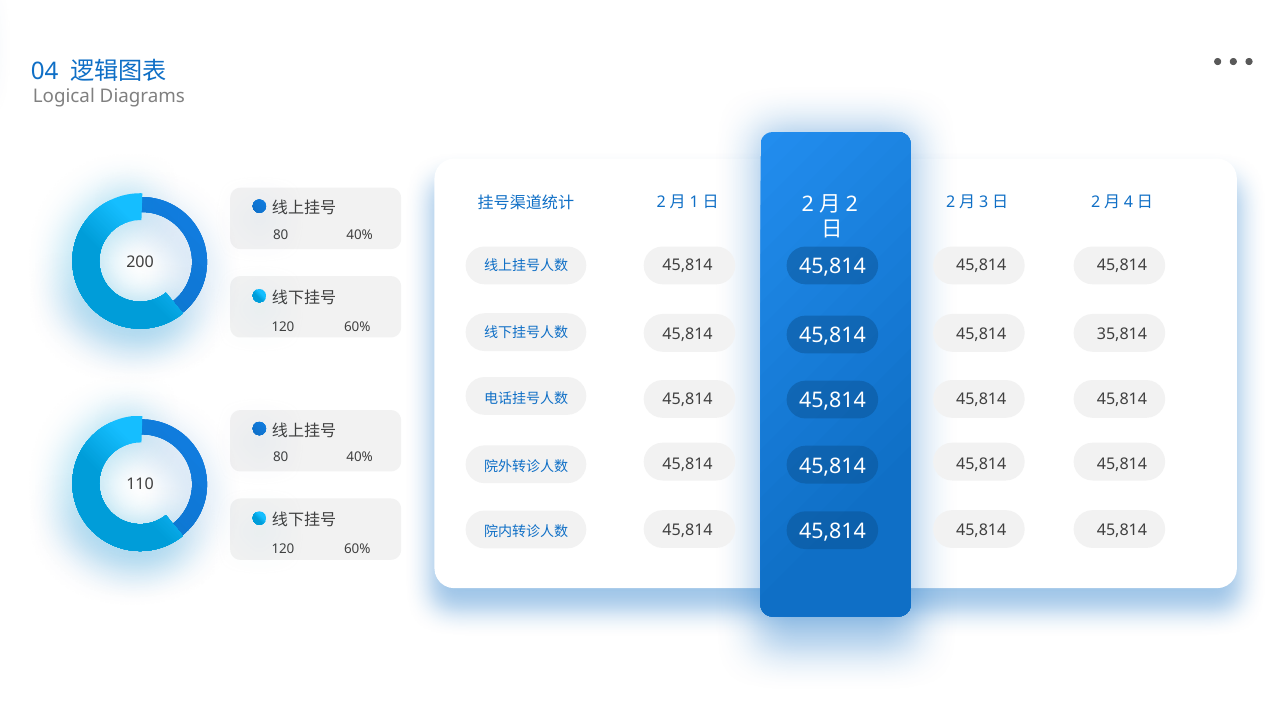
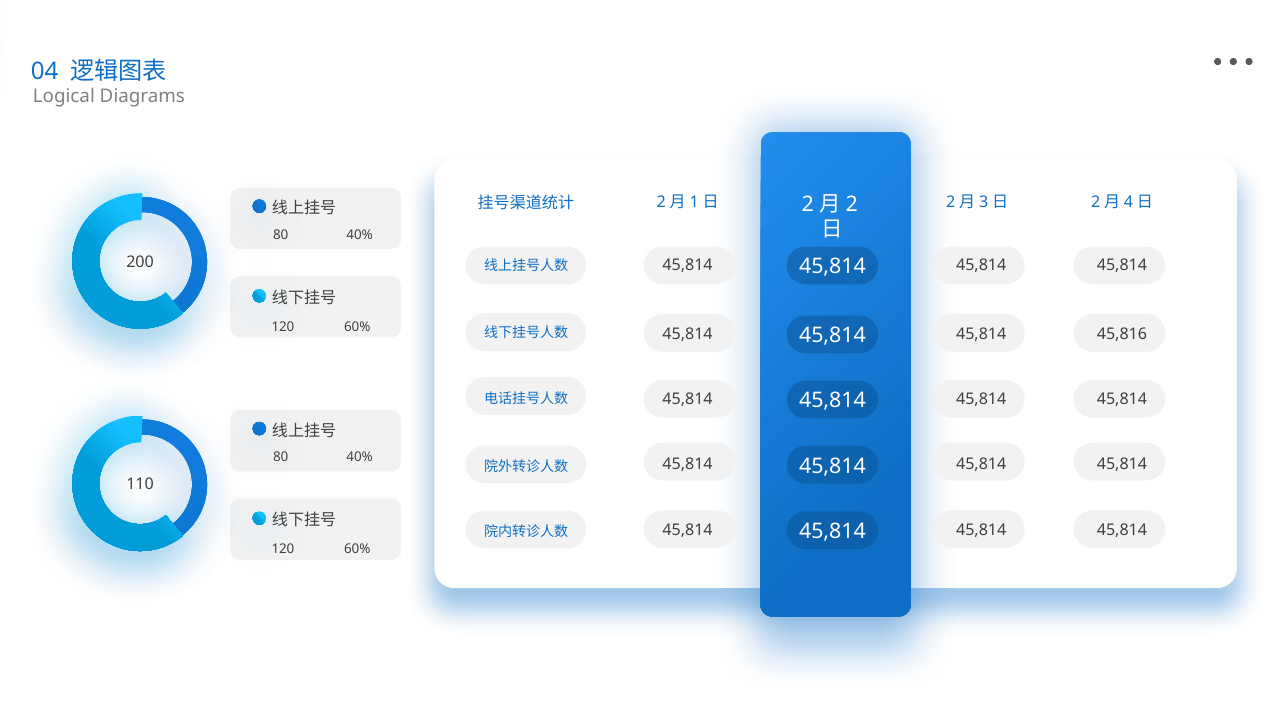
35,814: 35,814 -> 45,816 (1122, 334)
